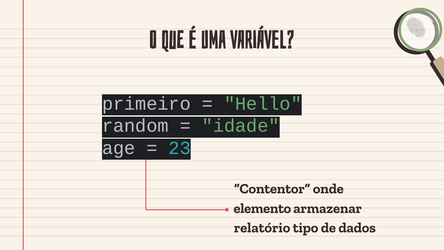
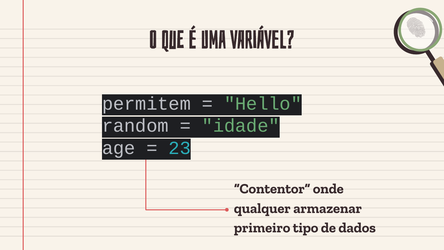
primeiro: primeiro -> permitem (146, 104)
elemento: elemento -> qualquer (262, 208)
relatório: relatório -> primeiro (262, 228)
